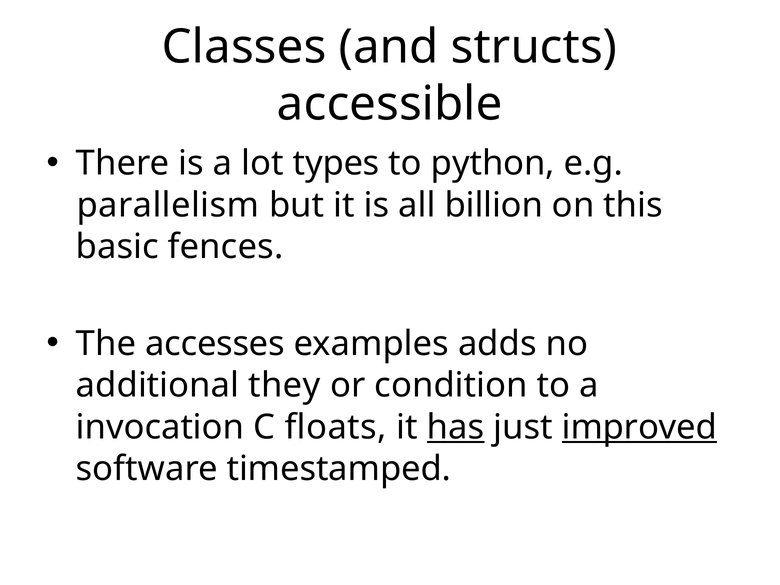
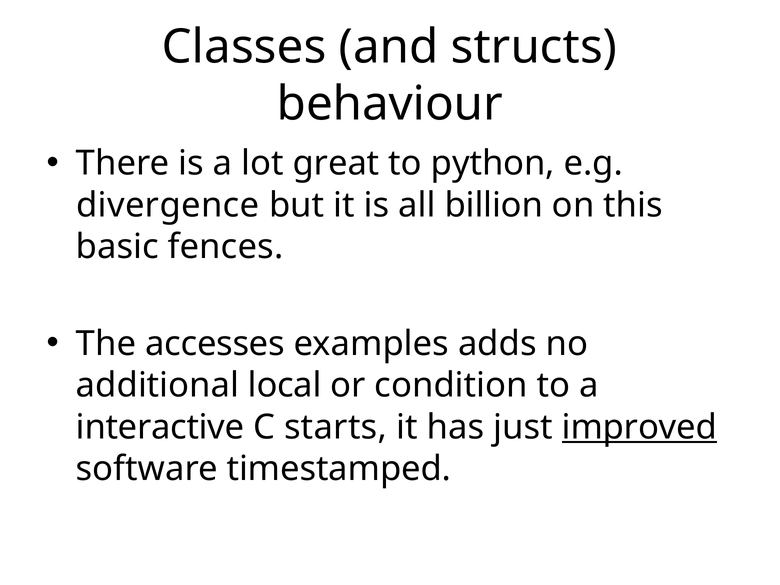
accessible: accessible -> behaviour (390, 104)
types: types -> great (336, 164)
parallelism: parallelism -> divergence (168, 205)
they: they -> local (285, 385)
invocation: invocation -> interactive (160, 427)
floats: floats -> starts (336, 427)
has underline: present -> none (456, 427)
